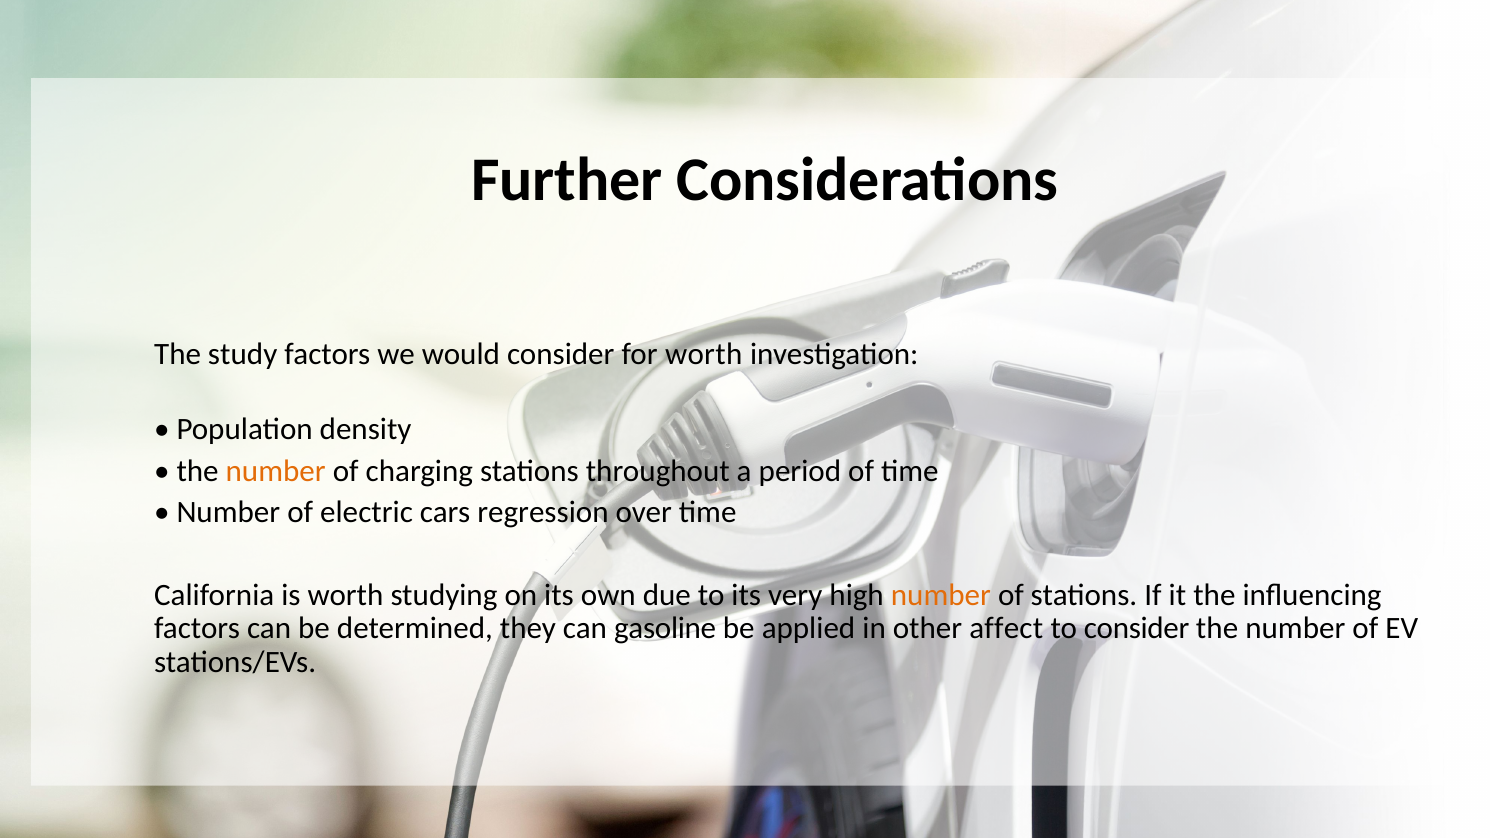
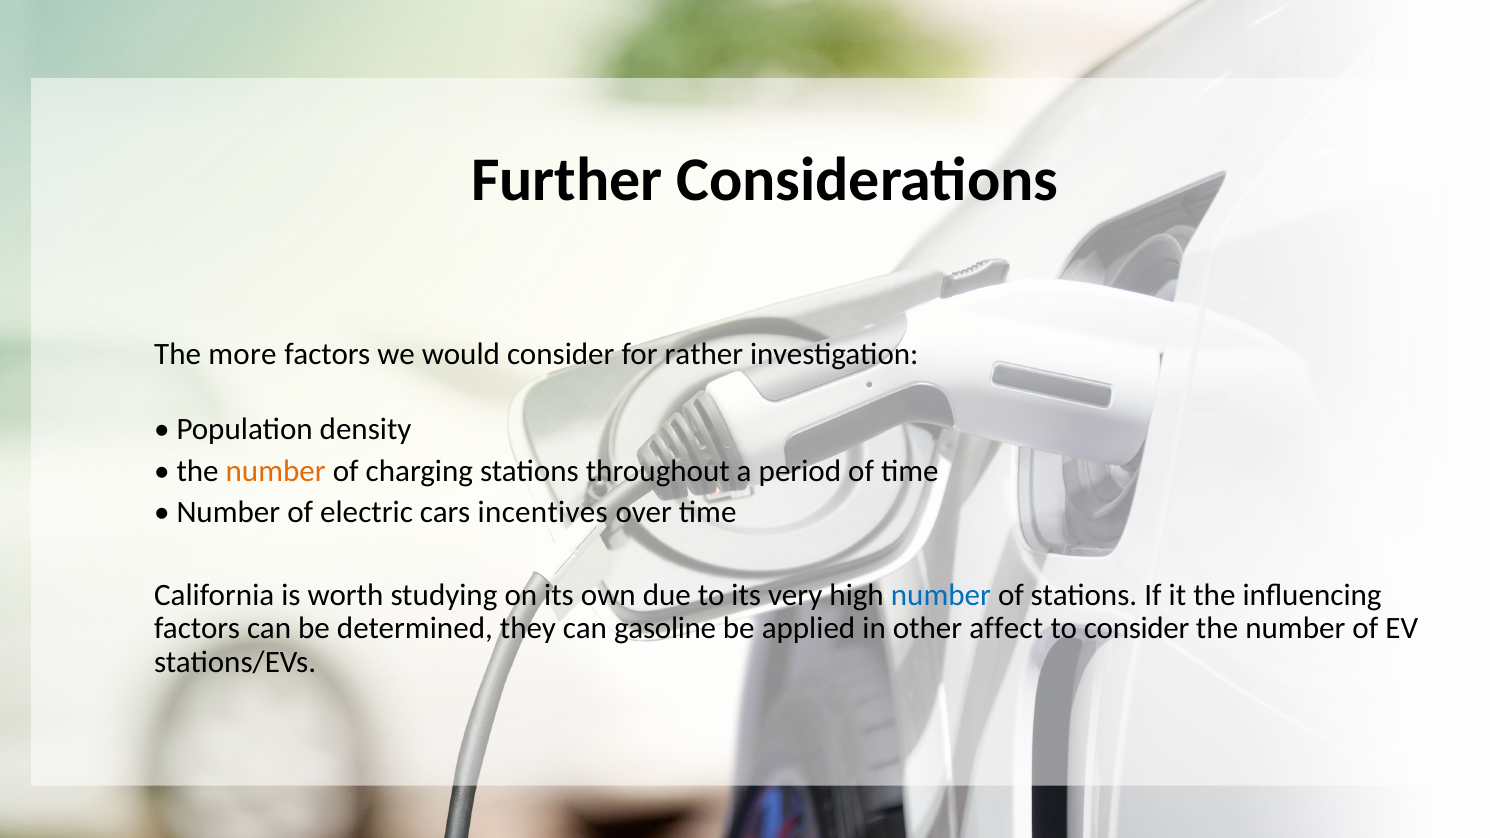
study: study -> more (242, 355)
for worth: worth -> rather (704, 355)
regression: regression -> incentives (543, 512)
number colour: orange -> blue (941, 595)
